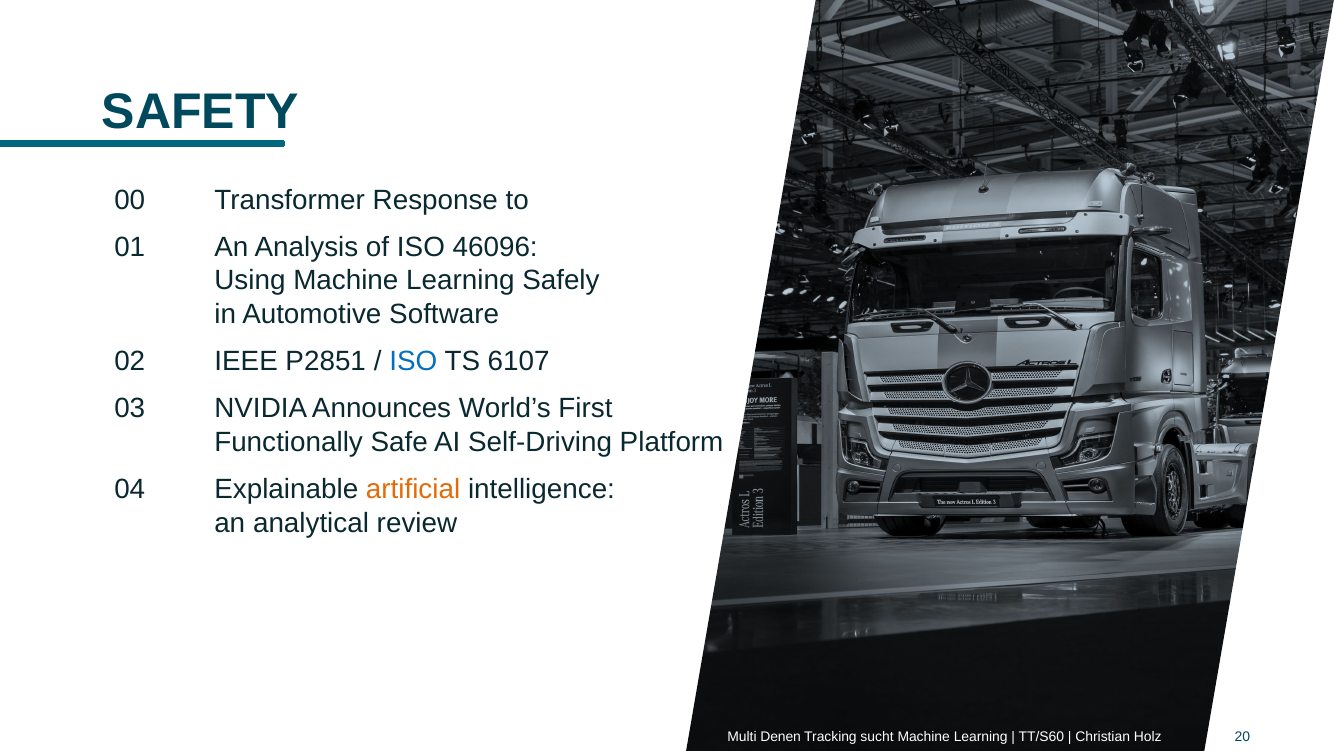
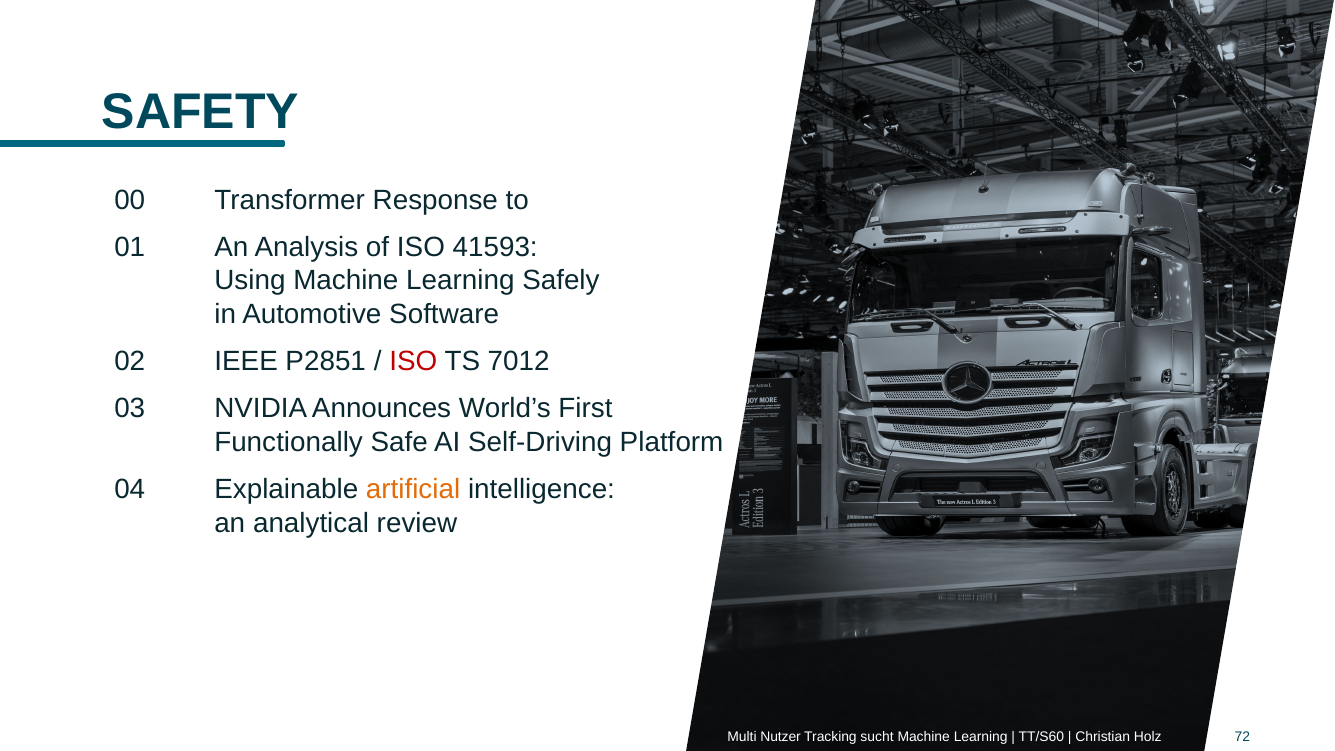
46096: 46096 -> 41593 (495, 247)
ISO colour: blue -> red (413, 361)
6107: 6107 -> 7012 (519, 361)
Denen: Denen -> Nutzer (781, 736)
20: 20 -> 72 (1242, 736)
